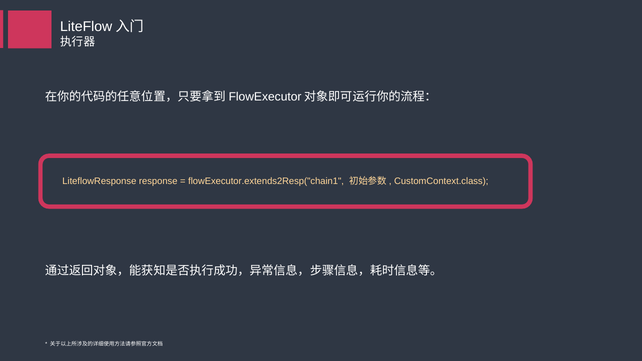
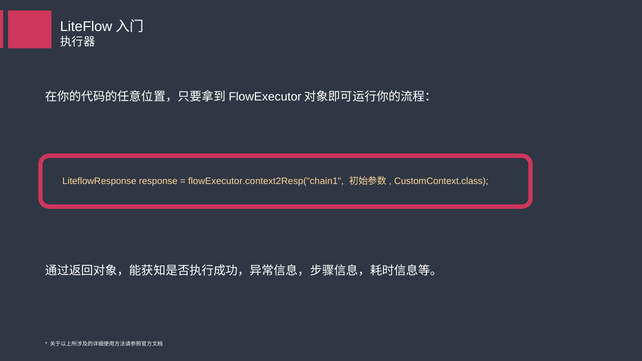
flowExecutor.extends2Resp("chain1: flowExecutor.extends2Resp("chain1 -> flowExecutor.context2Resp("chain1 (266, 181)
